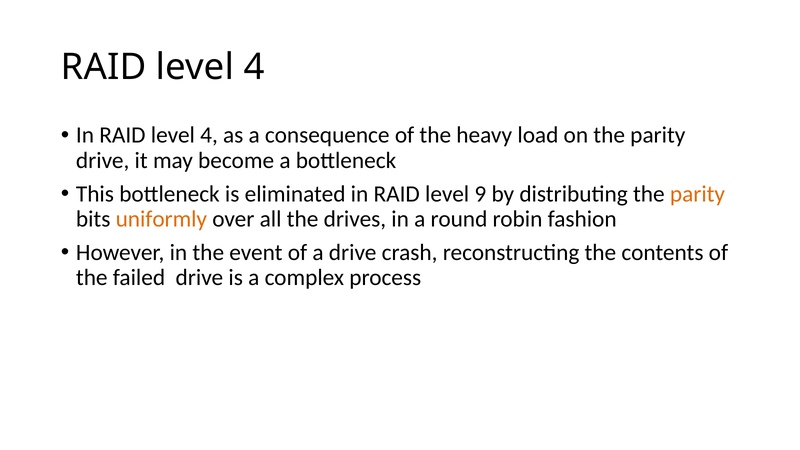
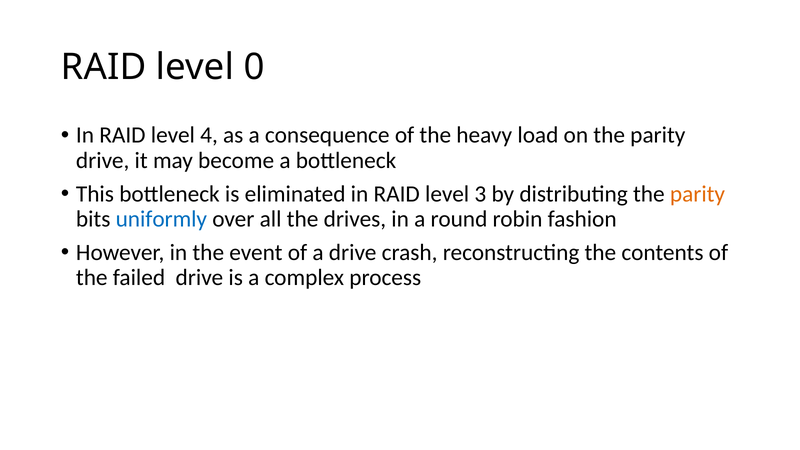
4: 4 -> 0 (254, 67)
9: 9 -> 3 (480, 194)
uniformly colour: orange -> blue (161, 219)
